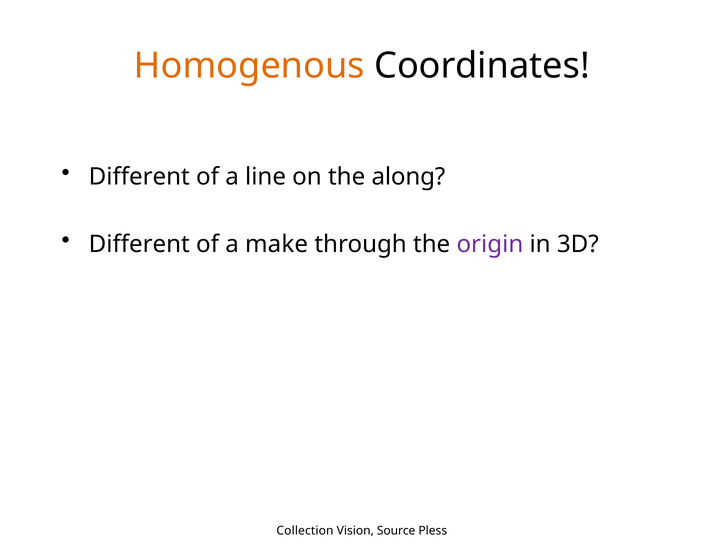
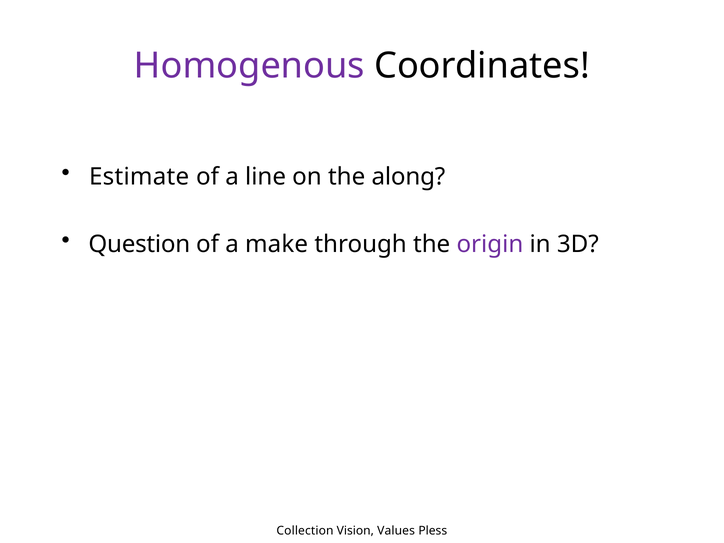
Homogenous colour: orange -> purple (249, 66)
Different: Different -> Estimate (139, 177)
Different: Different -> Question (139, 244)
Source: Source -> Values (396, 531)
